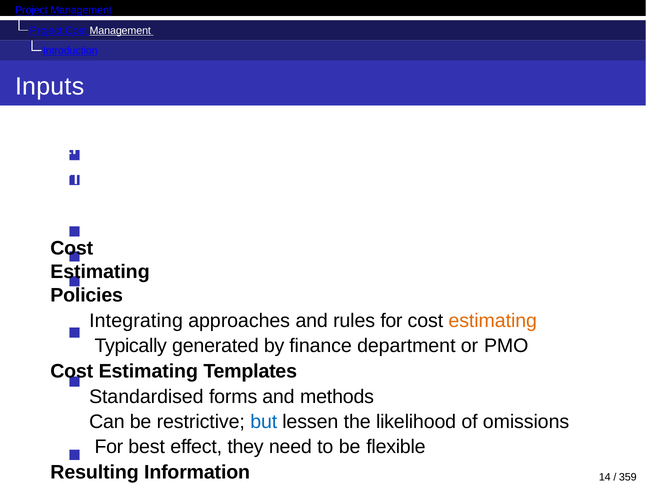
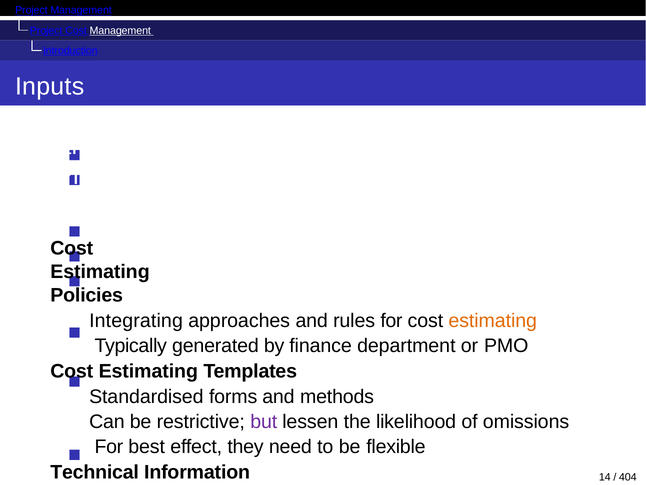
but colour: blue -> purple (264, 422)
Resulting: Resulting -> Technical (95, 472)
359: 359 -> 404 (628, 477)
